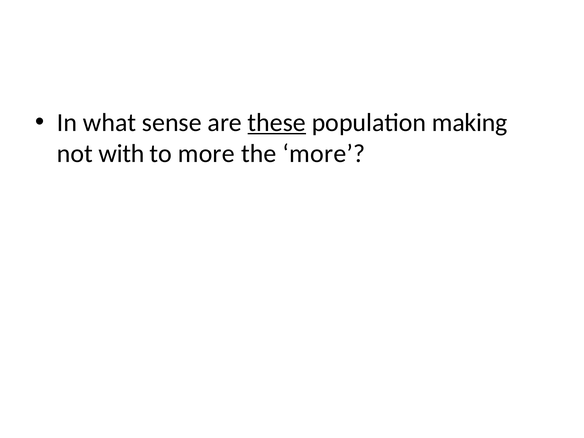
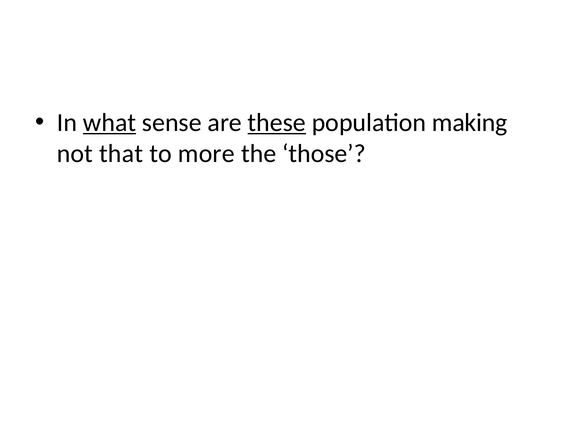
what underline: none -> present (109, 123)
with: with -> that (121, 154)
the more: more -> those (324, 154)
